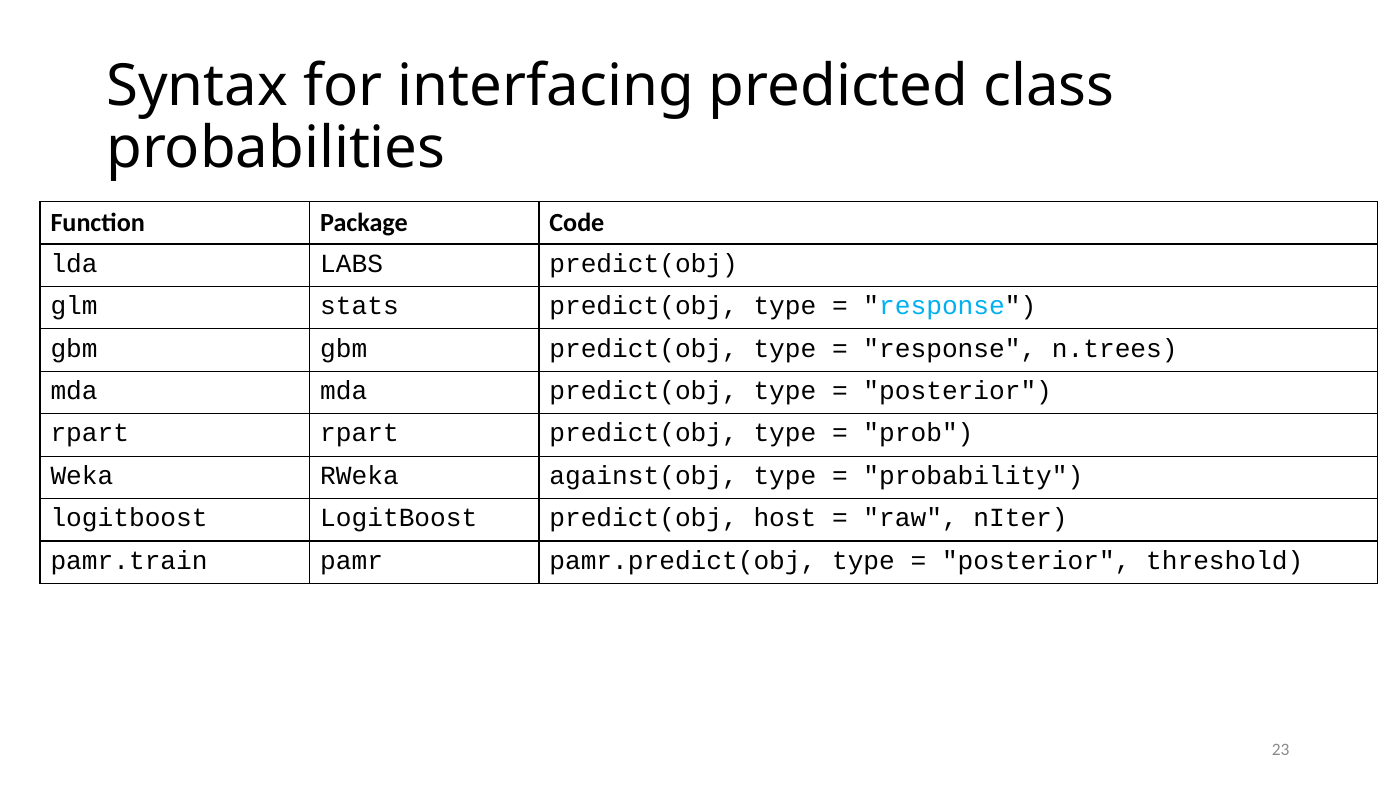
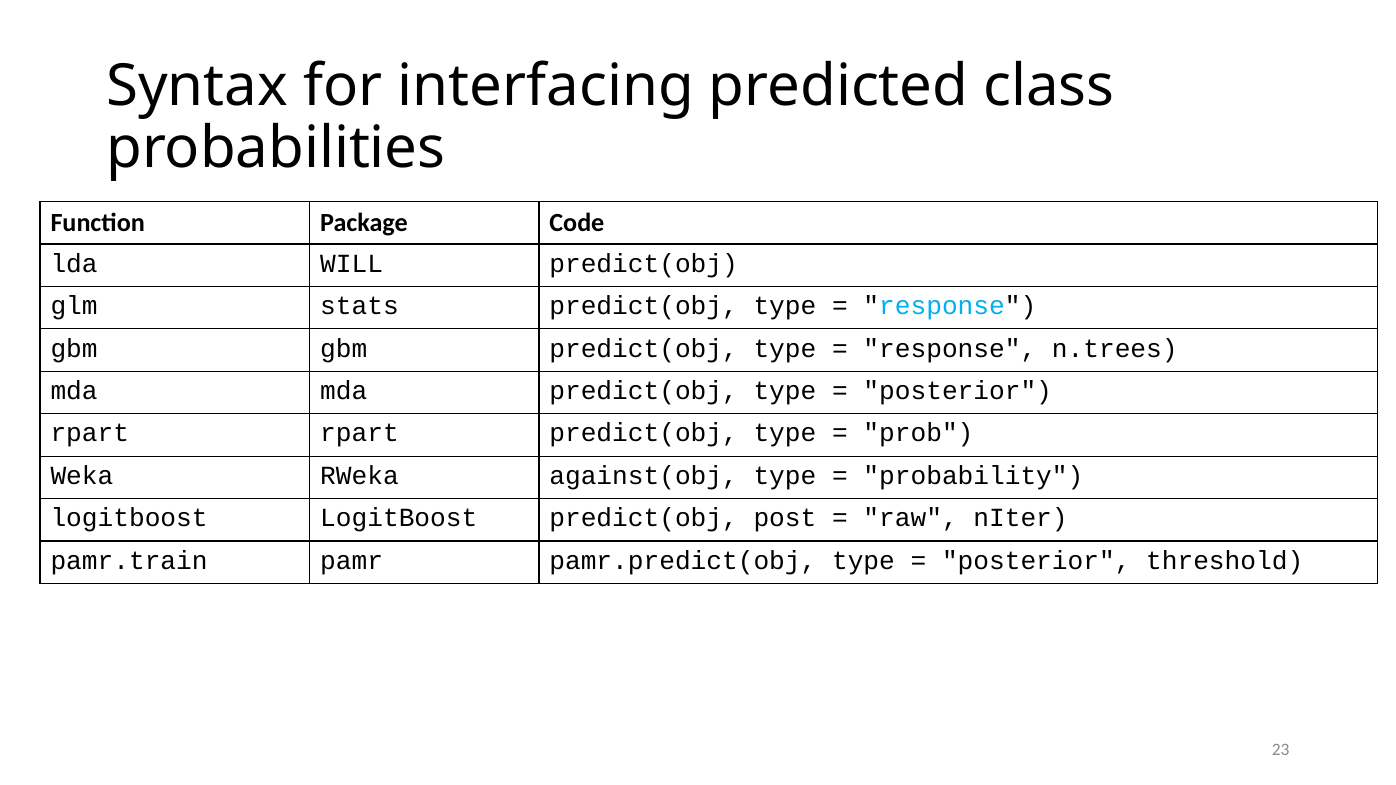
LABS: LABS -> WILL (352, 264)
host: host -> post (785, 518)
